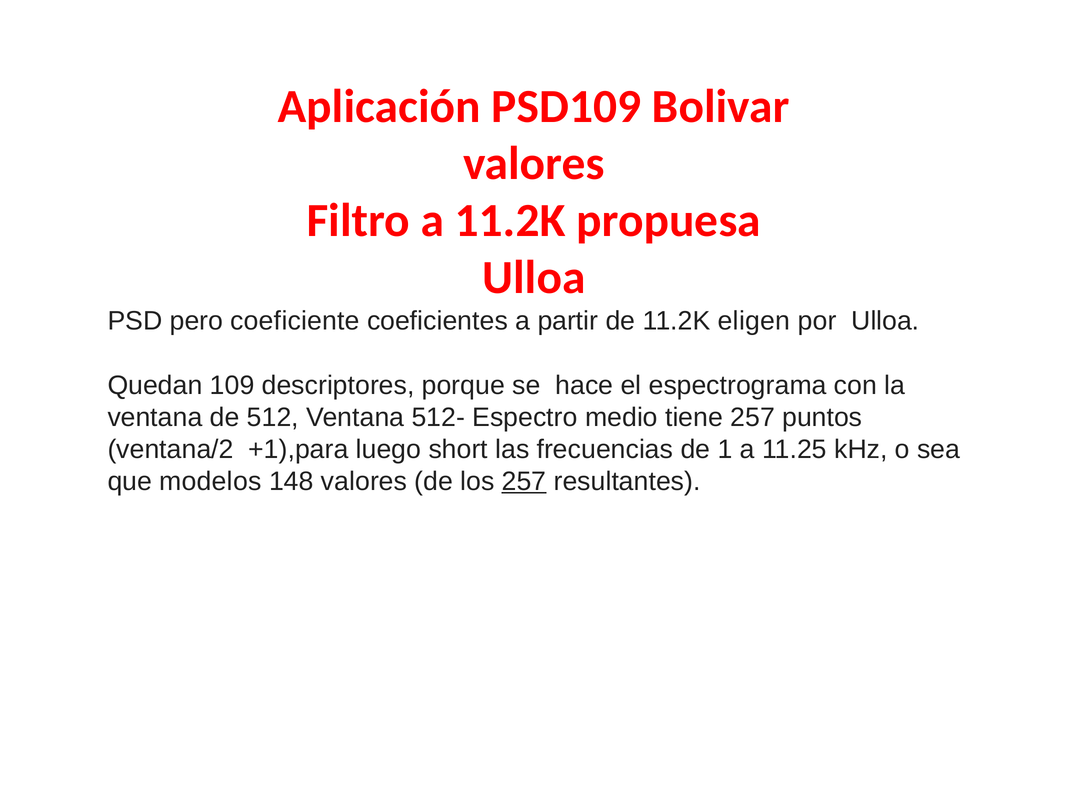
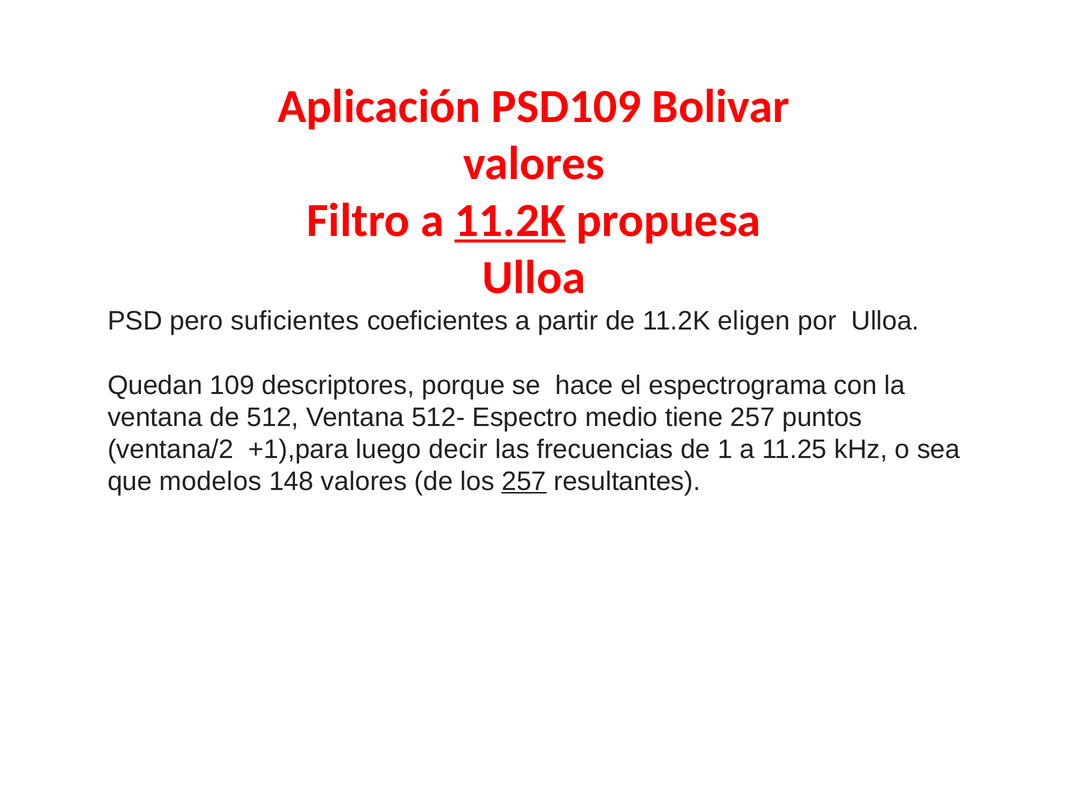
11.2K underline: none -> present (510, 220)
coeficiente: coeficiente -> suficientes (295, 321)
short: short -> decir (458, 449)
